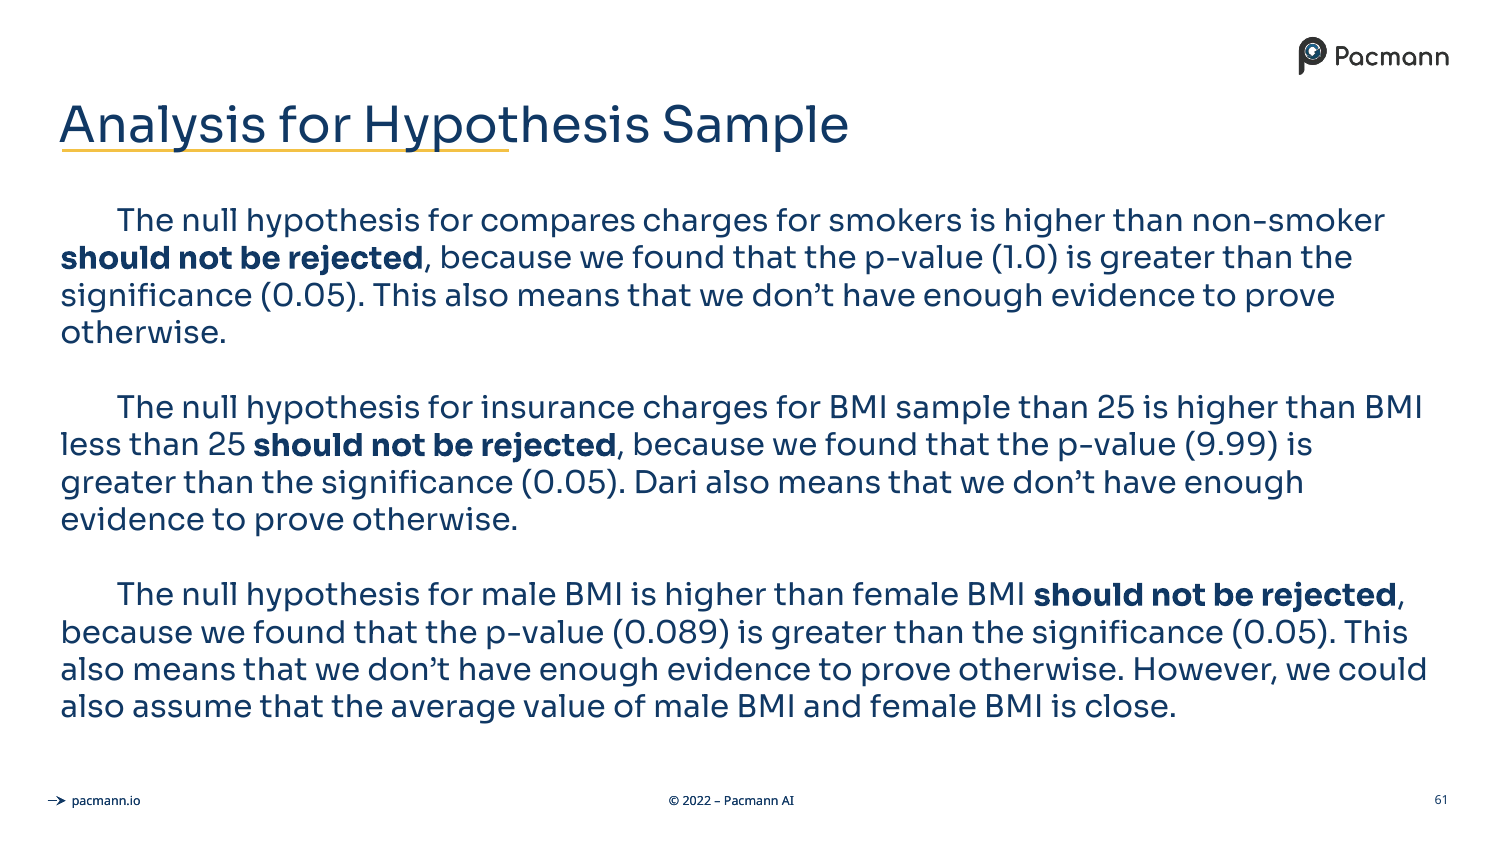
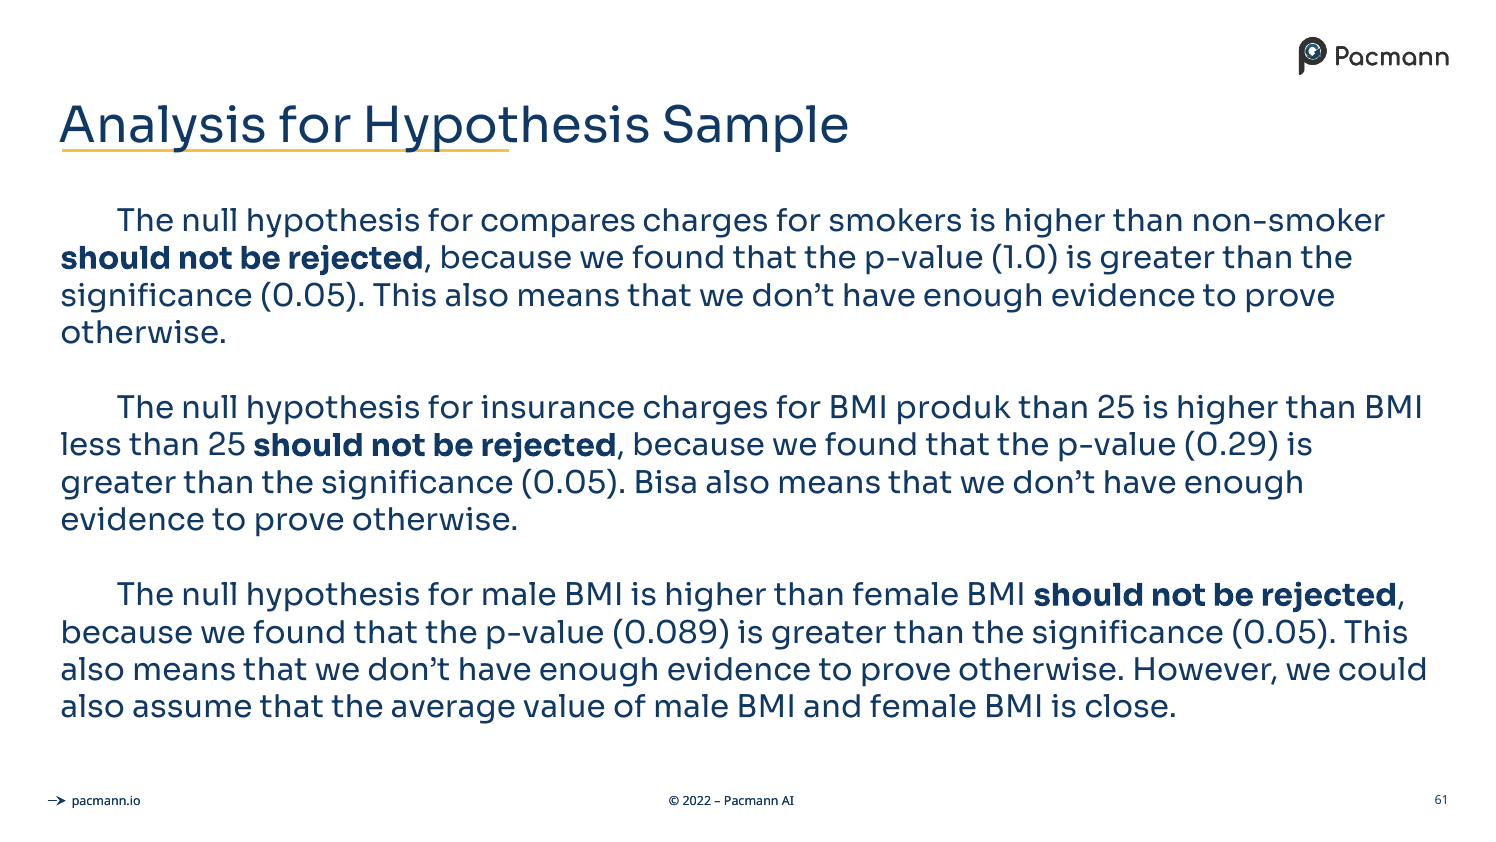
BMI sample: sample -> produk (953, 408)
9.99: 9.99 -> 0.29 (1232, 445)
Dari: Dari -> Bisa (666, 483)
